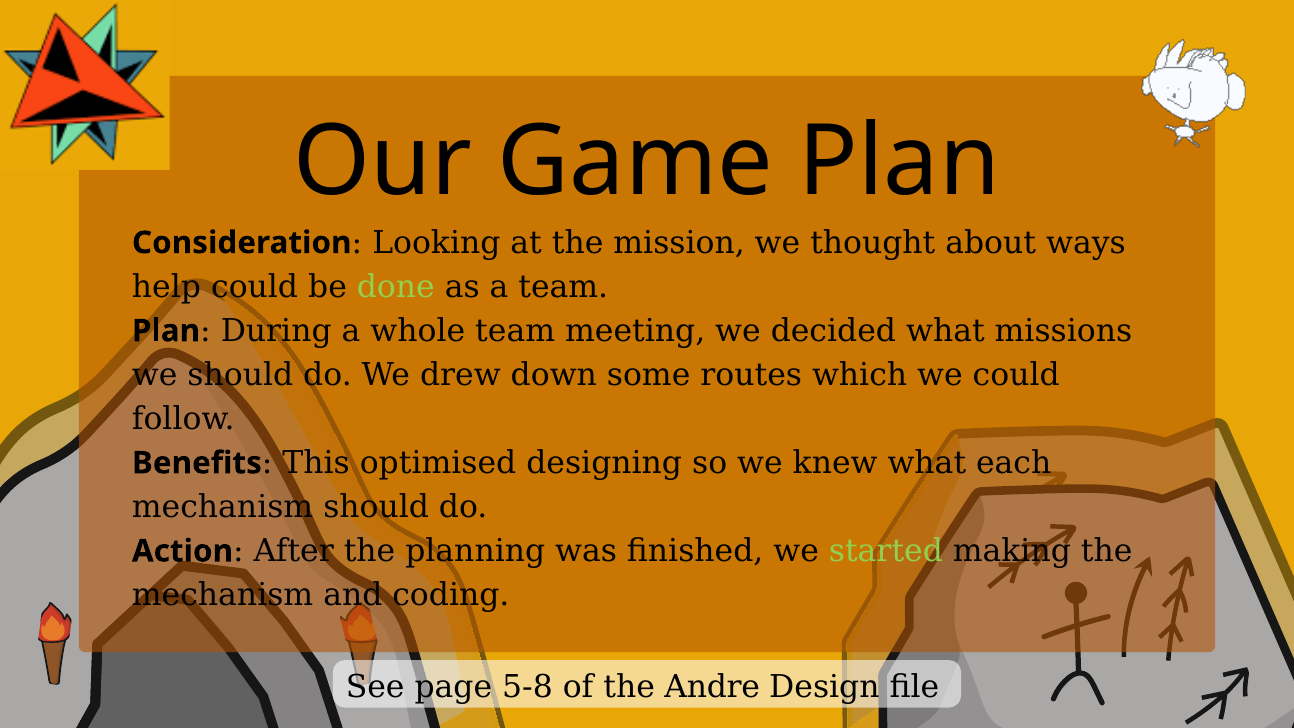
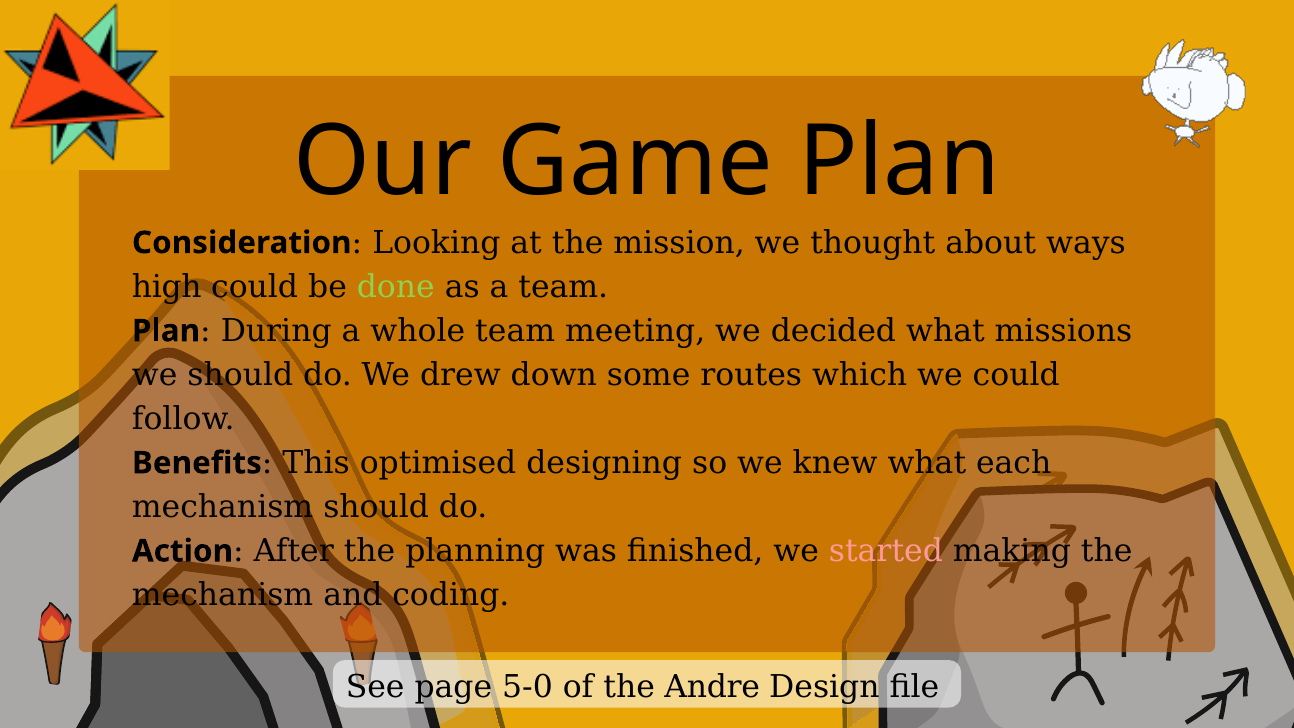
help: help -> high (167, 287)
started colour: light green -> pink (886, 551)
5-8: 5-8 -> 5-0 (528, 687)
